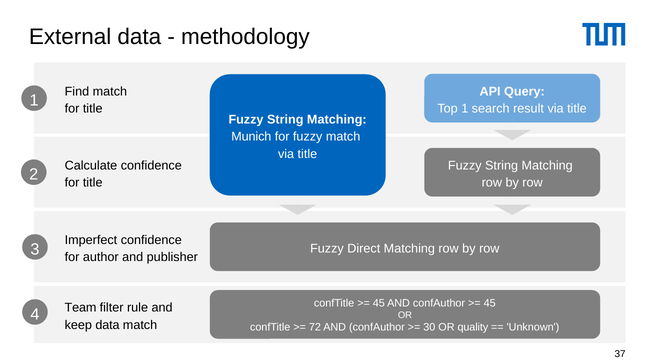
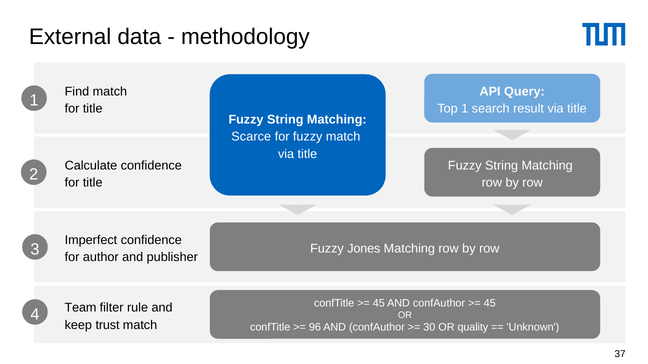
Munich: Munich -> Scarce (251, 137)
Direct: Direct -> Jones (364, 249)
keep data: data -> trust (108, 325)
72: 72 -> 96 (315, 328)
